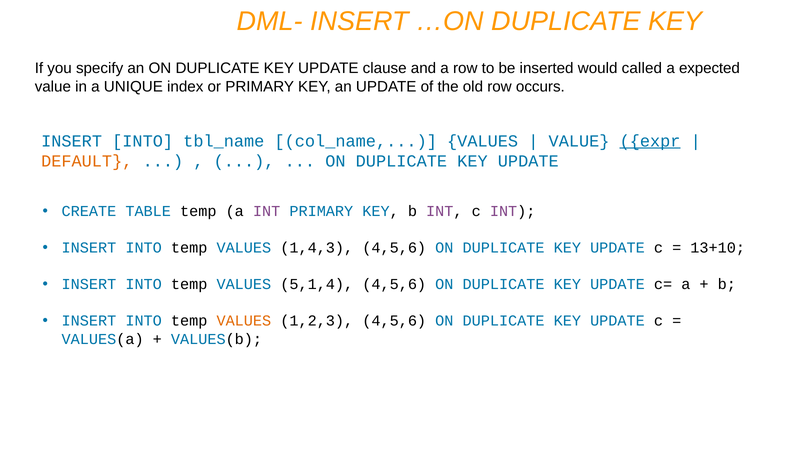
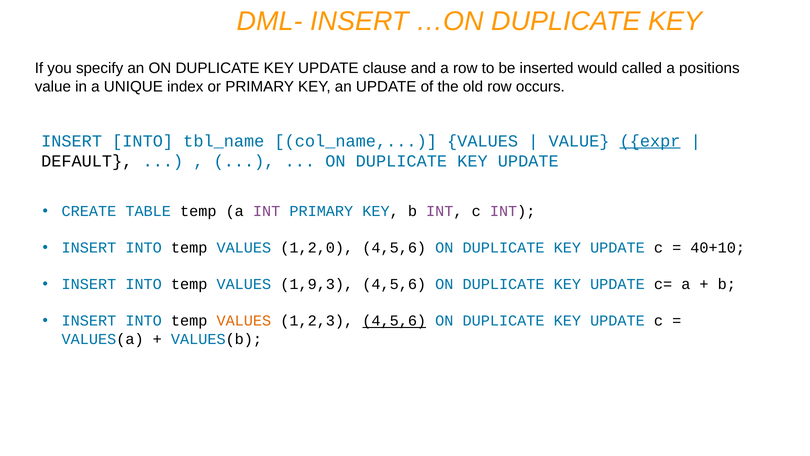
expected: expected -> positions (709, 68)
DEFAULT colour: orange -> black (87, 161)
1,4,3: 1,4,3 -> 1,2,0 (317, 248)
13+10: 13+10 -> 40+10 (718, 248)
5,1,4: 5,1,4 -> 1,9,3 (317, 284)
4,5,6 underline: none -> present (394, 321)
